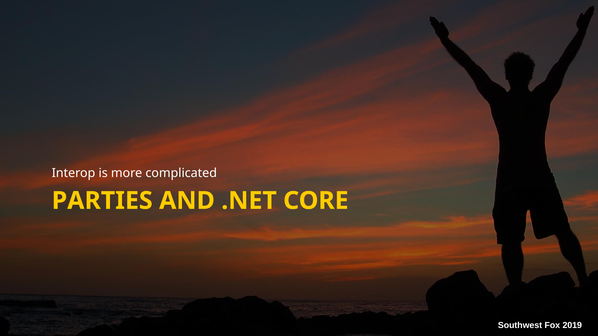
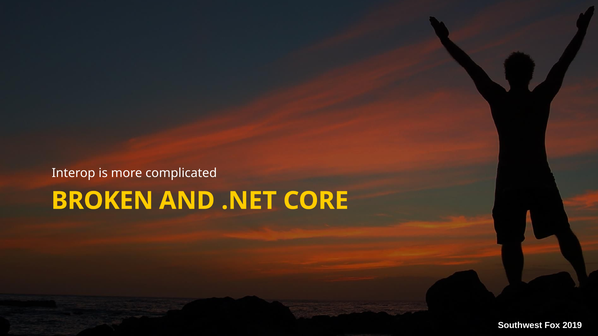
PARTIES: PARTIES -> BROKEN (102, 201)
